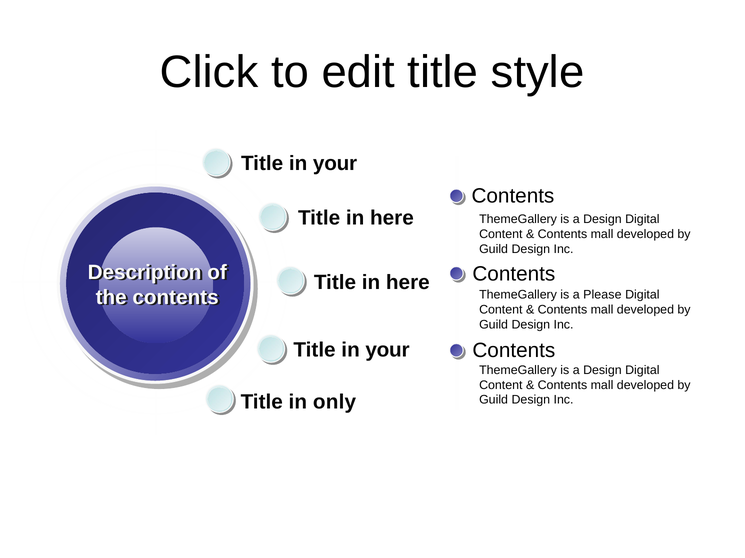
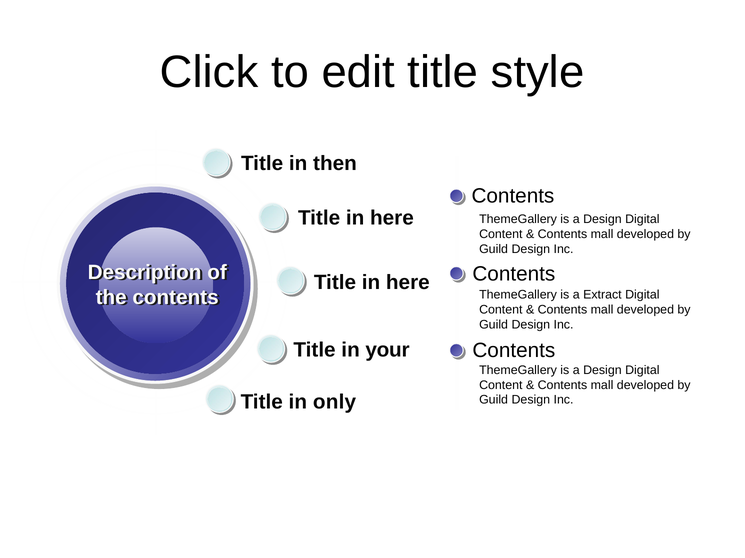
your: your -> then (335, 164)
Please: Please -> Extract (602, 295)
